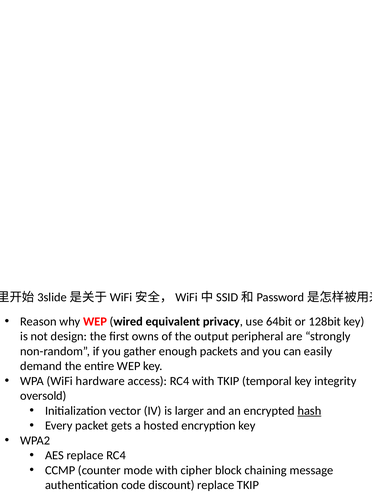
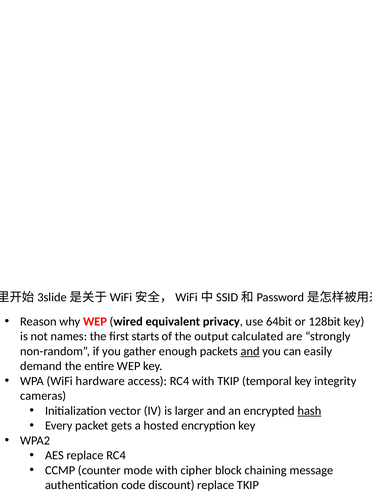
design: design -> names (69, 336)
owns: owns -> starts (145, 336)
peripheral: peripheral -> calculated (257, 336)
and underline: none -> present (250, 351)
oversold: oversold -> cameras (43, 396)
